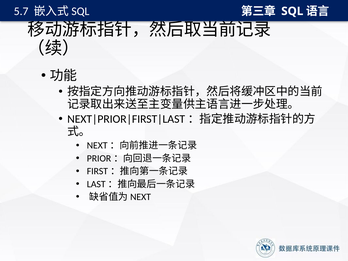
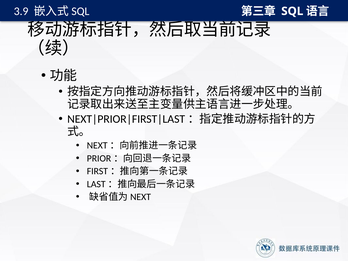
5.7: 5.7 -> 3.9 (21, 11)
